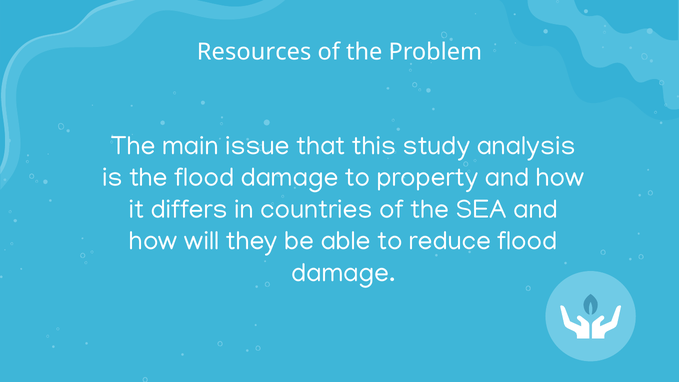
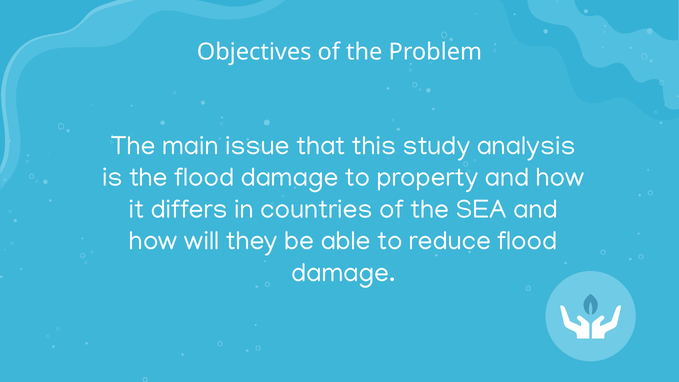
Resources: Resources -> Objectives (254, 52)
